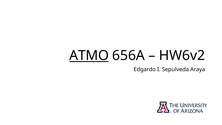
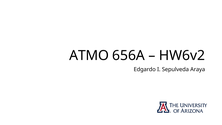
ATMO underline: present -> none (89, 55)
